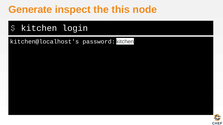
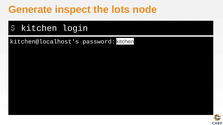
this: this -> lots (121, 10)
